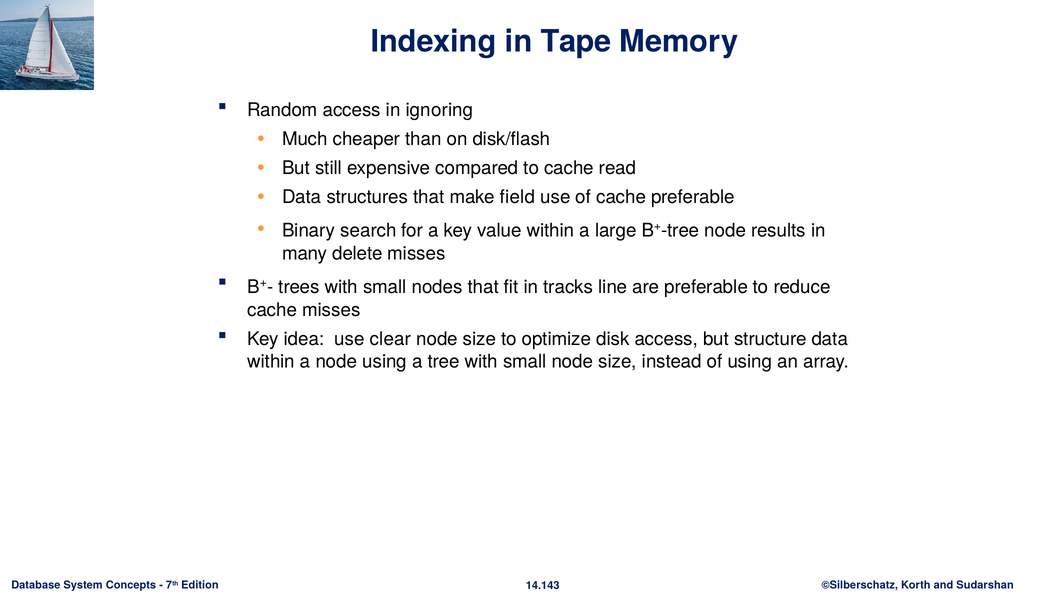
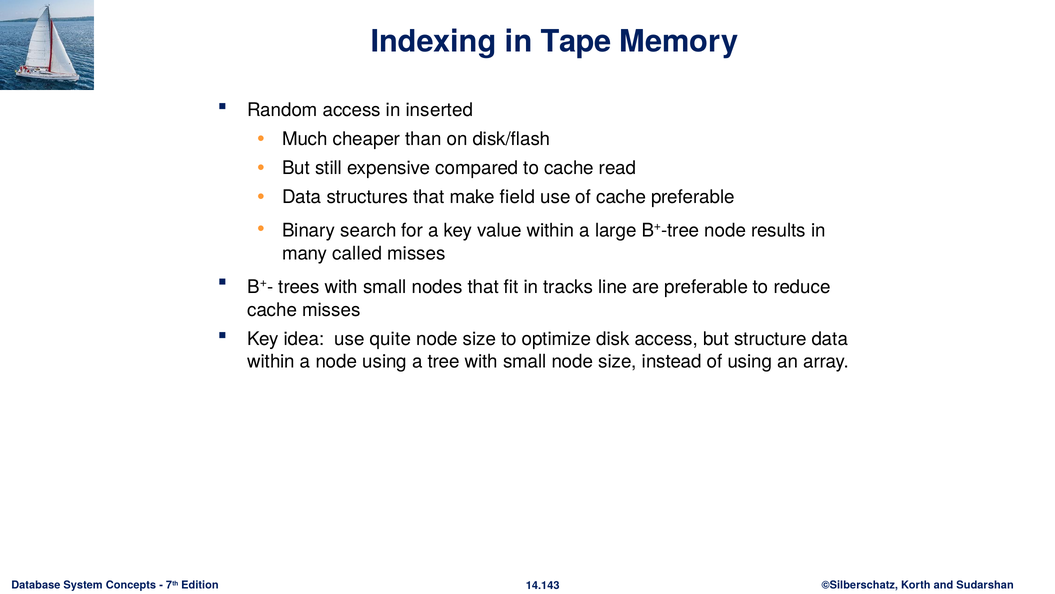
ignoring: ignoring -> inserted (439, 110)
delete: delete -> called (357, 253)
clear: clear -> quite (390, 339)
